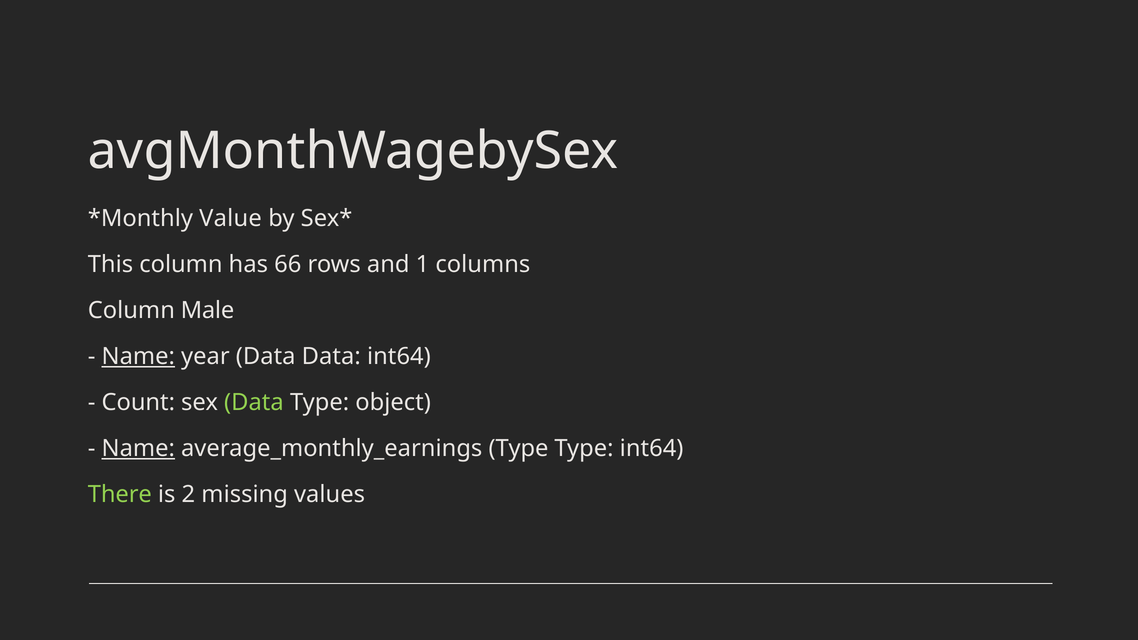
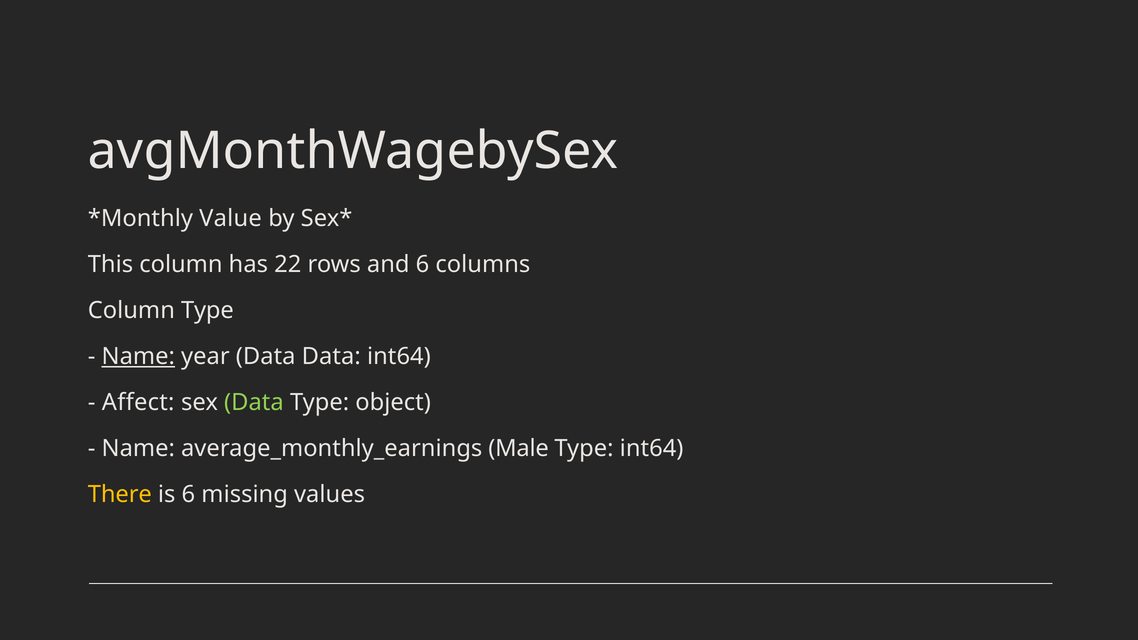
66: 66 -> 22 (288, 265)
and 1: 1 -> 6 (423, 265)
Column Male: Male -> Type (207, 311)
Count: Count -> Affect (138, 403)
Name underline: present -> none (138, 449)
average_monthly_earnings Type: Type -> Male (519, 449)
There colour: light green -> yellow (120, 495)
is 2: 2 -> 6 (188, 495)
